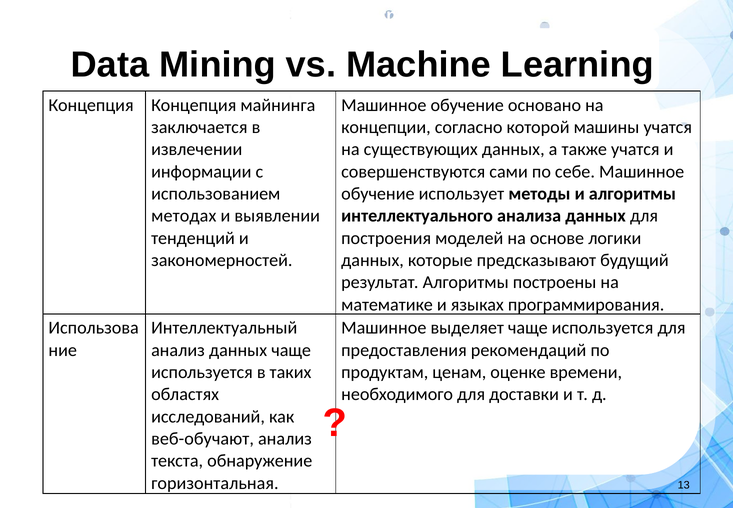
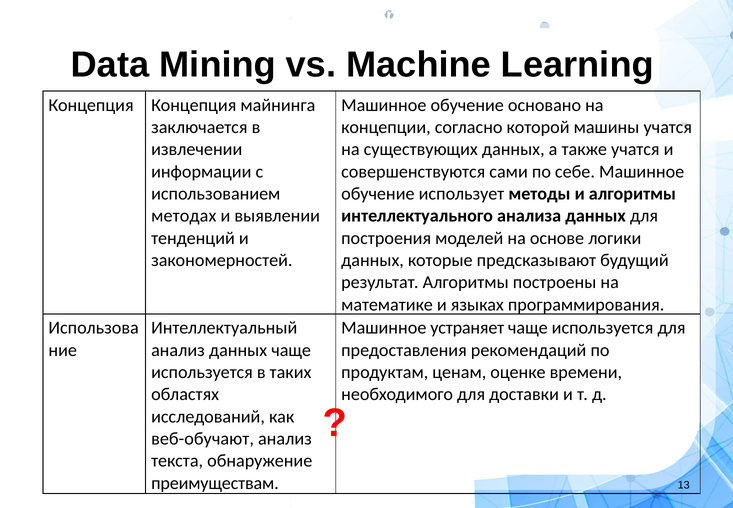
выделяет: выделяет -> устраняет (467, 328)
горизонтальная: горизонтальная -> преимуществам (215, 483)
